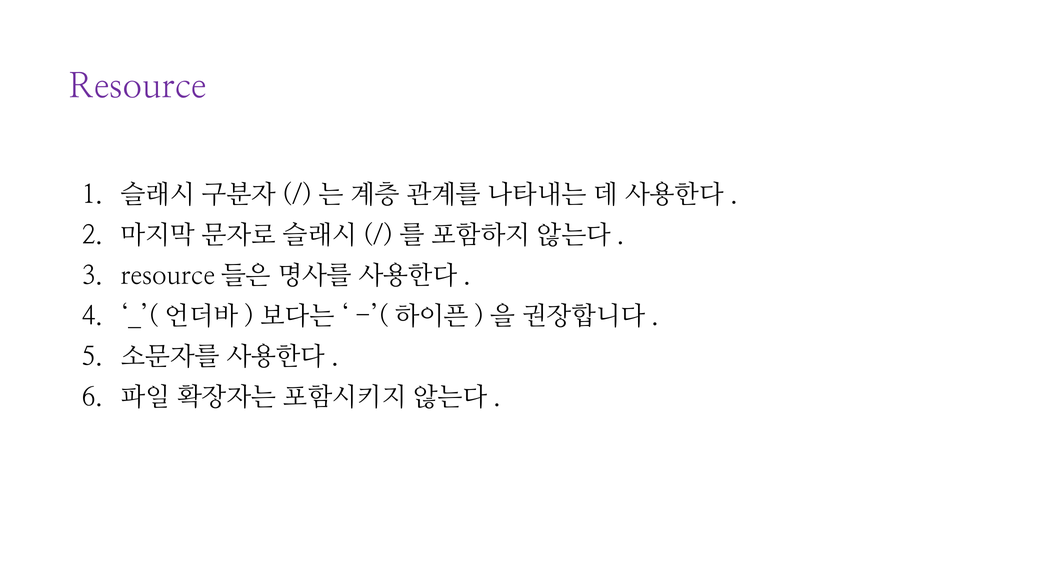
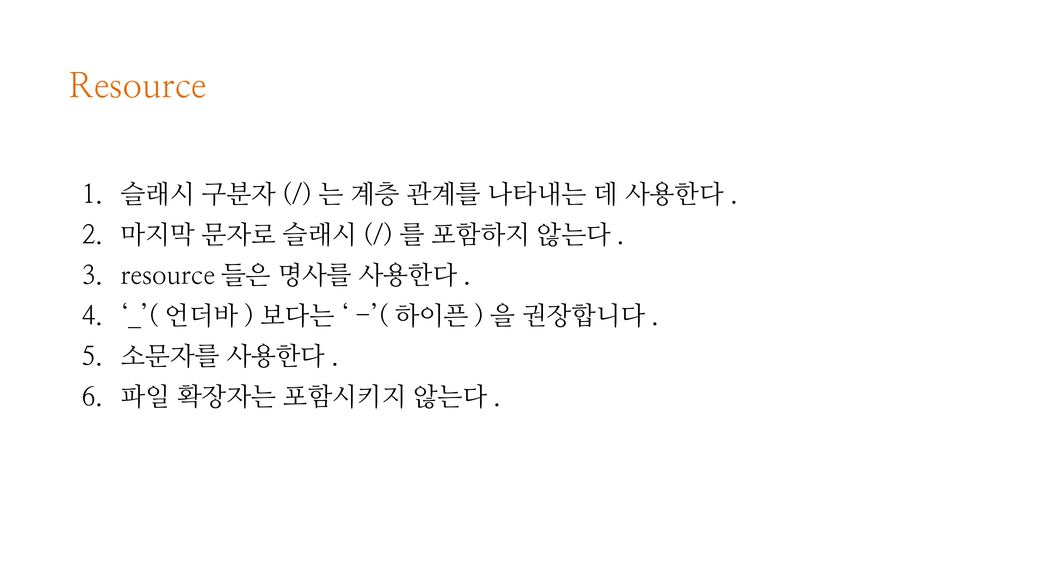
Resource colour: purple -> orange (138, 86)
